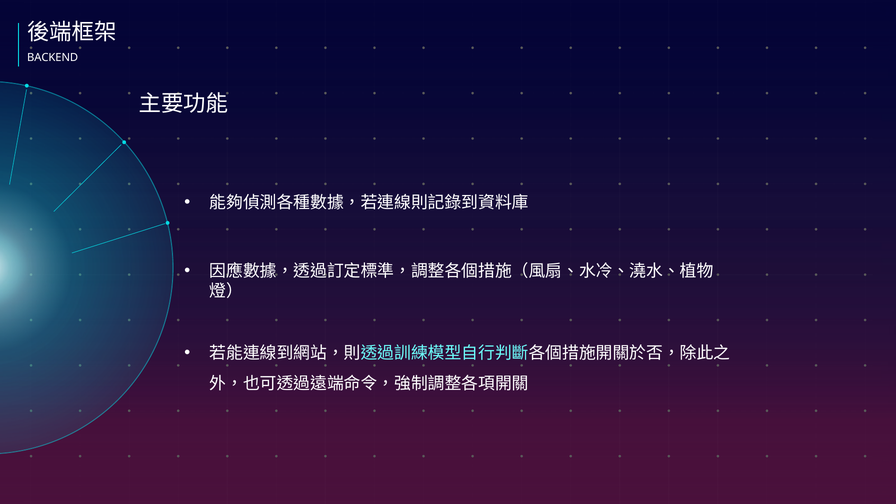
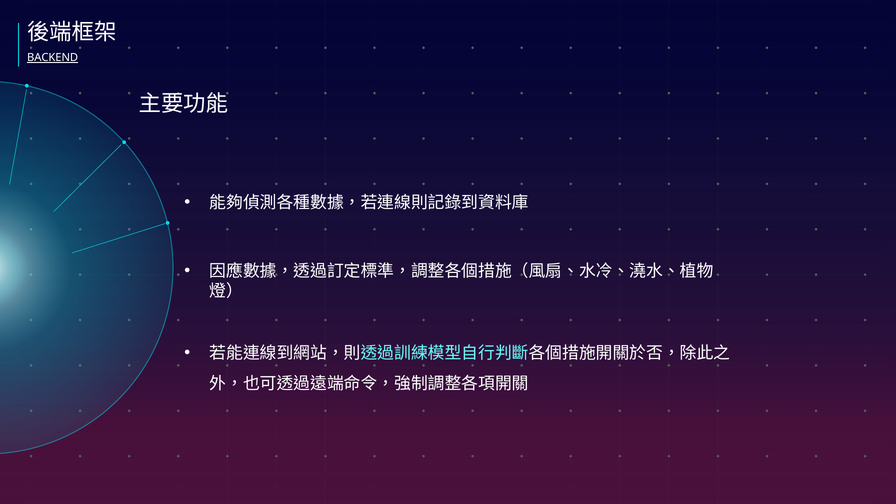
BACKEND underline: none -> present (53, 58)
